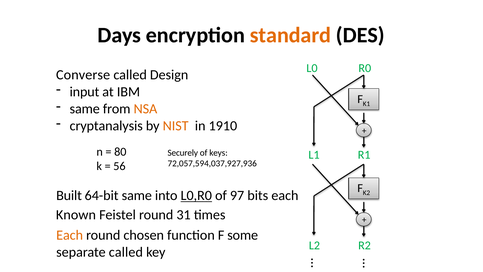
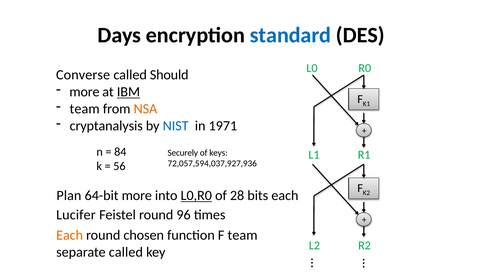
standard colour: orange -> blue (291, 35)
Design: Design -> Should (169, 75)
input: input -> more (84, 92)
IBM underline: none -> present (128, 92)
same: same -> team (85, 109)
NIST colour: orange -> blue (176, 126)
1910: 1910 -> 1971 (223, 126)
80: 80 -> 84 (120, 152)
Built: Built -> Plan (69, 195)
64-bit same: same -> more (137, 195)
97: 97 -> 28 (237, 195)
Known: Known -> Lucifer (76, 214)
31: 31 -> 96 (184, 214)
F some: some -> team (243, 235)
